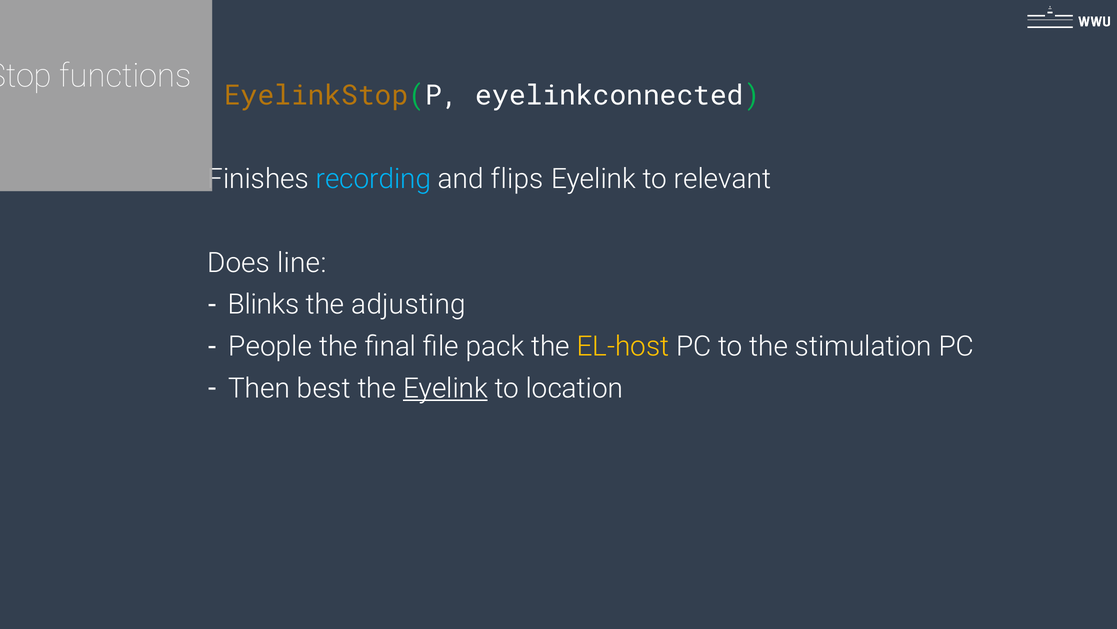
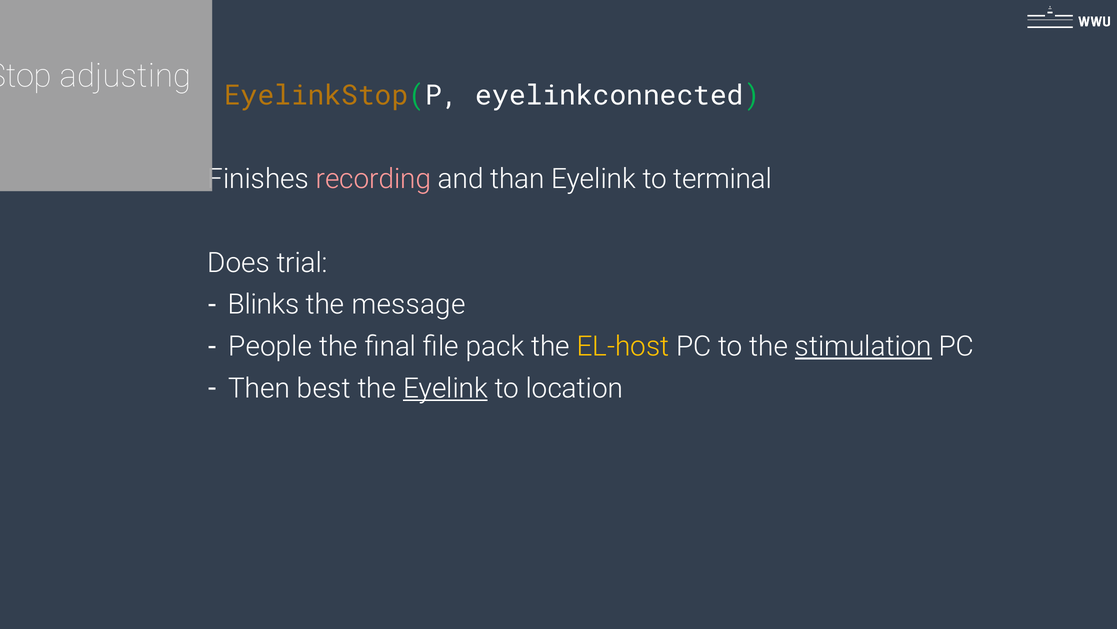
functions: functions -> adjusting (125, 76)
recording colour: light blue -> pink (373, 179)
flips: flips -> than (517, 179)
relevant: relevant -> terminal (723, 179)
line: line -> trial (302, 263)
adjusting: adjusting -> message (409, 304)
stimulation underline: none -> present (863, 346)
